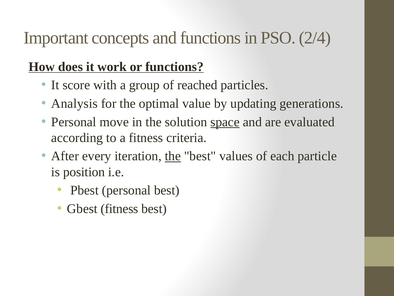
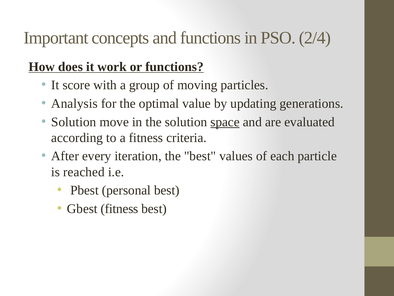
reached: reached -> moving (197, 85)
Personal: Personal -> Solution (74, 122)
the underline: present -> none (173, 156)
position: position -> reached (84, 172)
